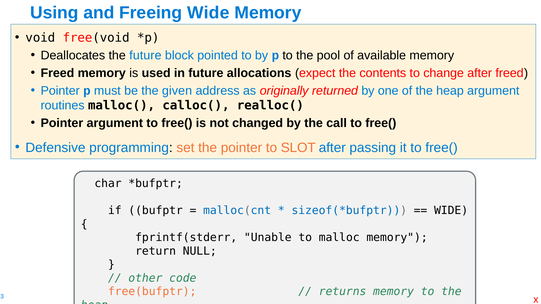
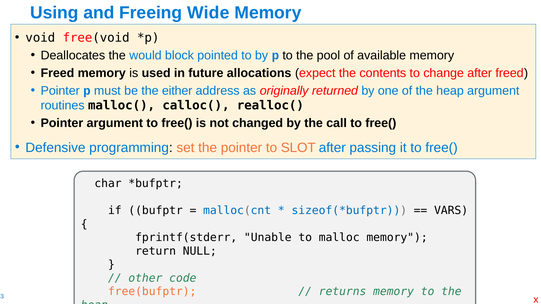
the future: future -> would (145, 55)
given: given -> either (177, 91)
WIDE: WIDE -> VARS (451, 211)
